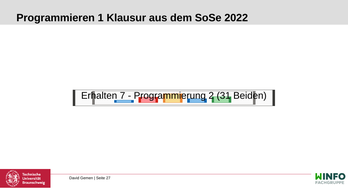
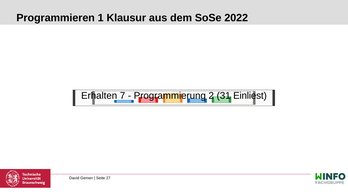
Beiden: Beiden -> Einliest (250, 96)
